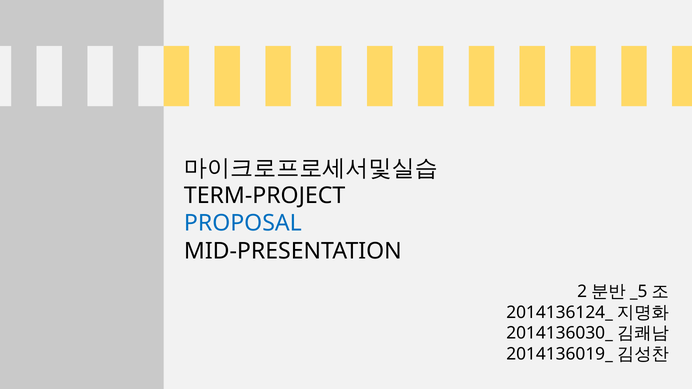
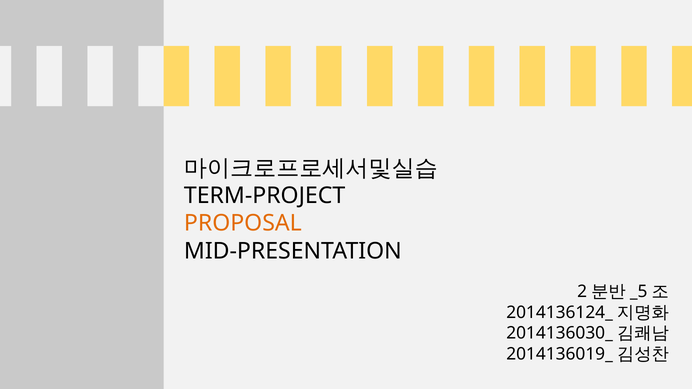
PROPOSAL colour: blue -> orange (243, 223)
